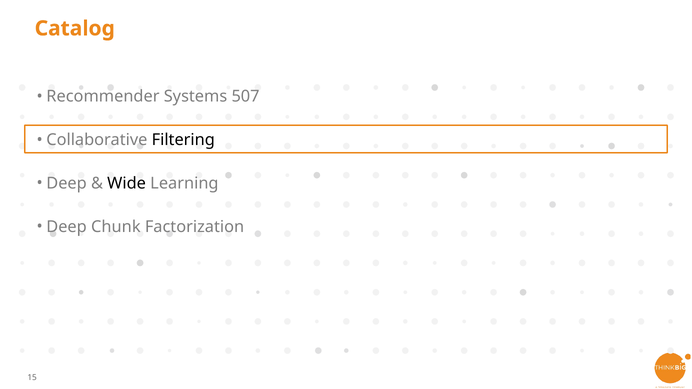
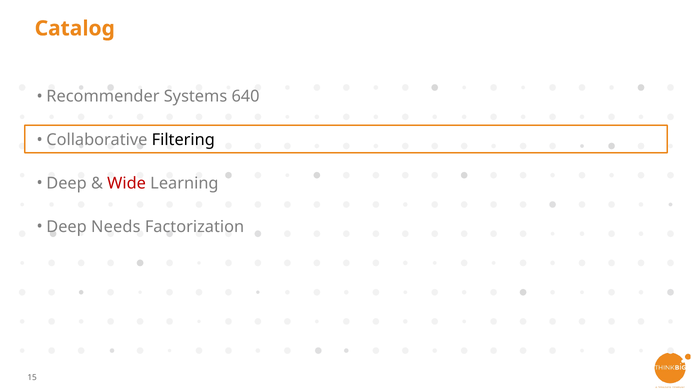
507: 507 -> 640 (246, 96)
Wide colour: black -> red (127, 183)
Chunk: Chunk -> Needs (116, 227)
